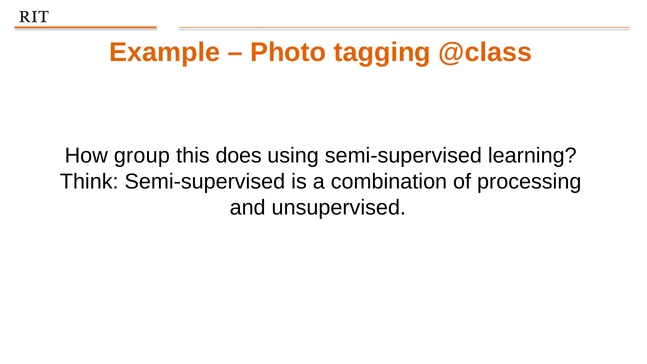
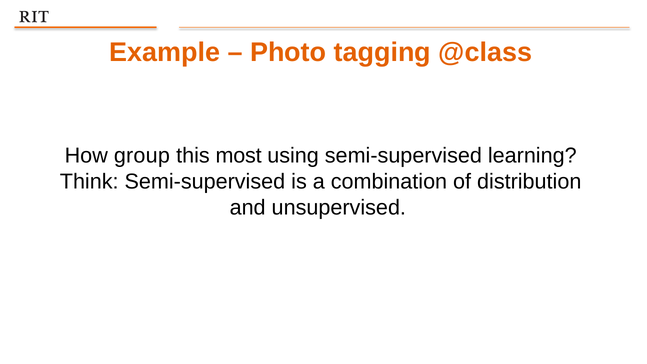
does: does -> most (239, 156)
processing: processing -> distribution (529, 182)
